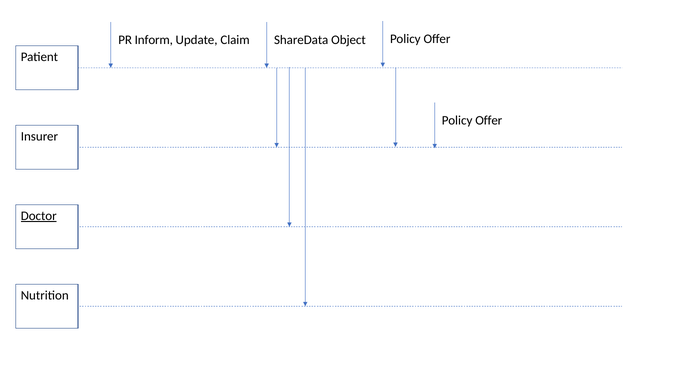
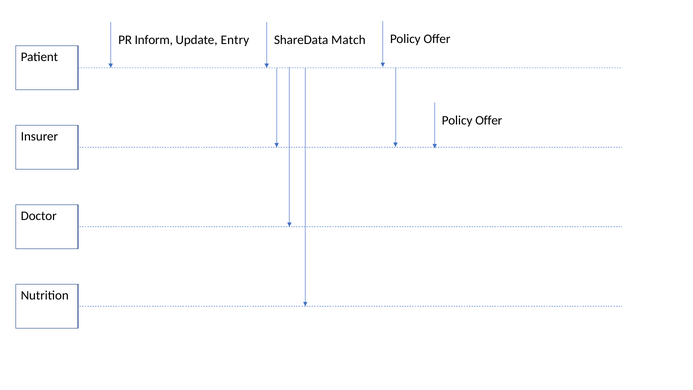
Claim: Claim -> Entry (235, 40)
Object: Object -> Match (348, 40)
Doctor underline: present -> none (39, 216)
